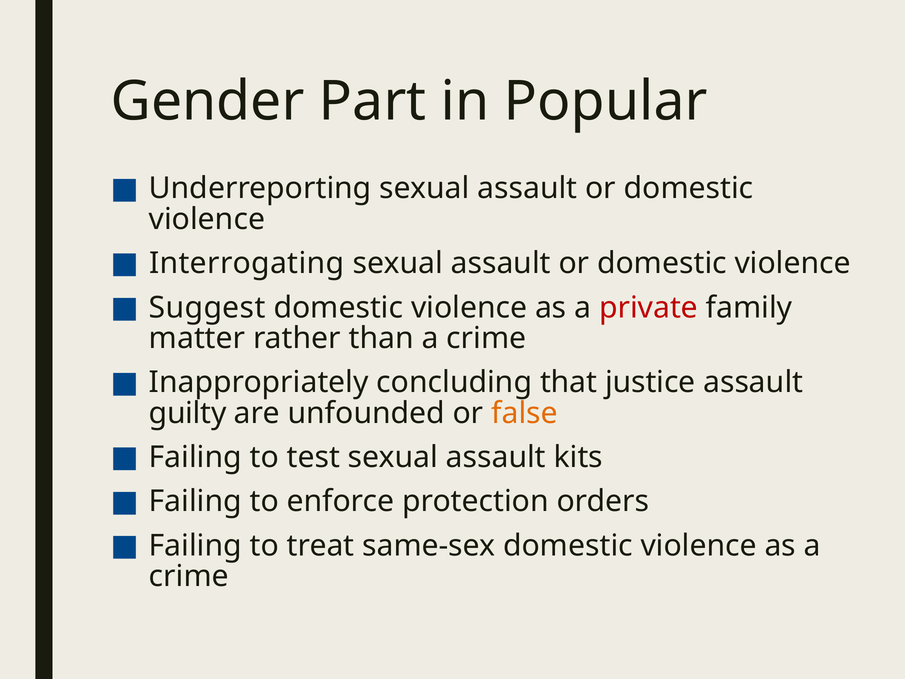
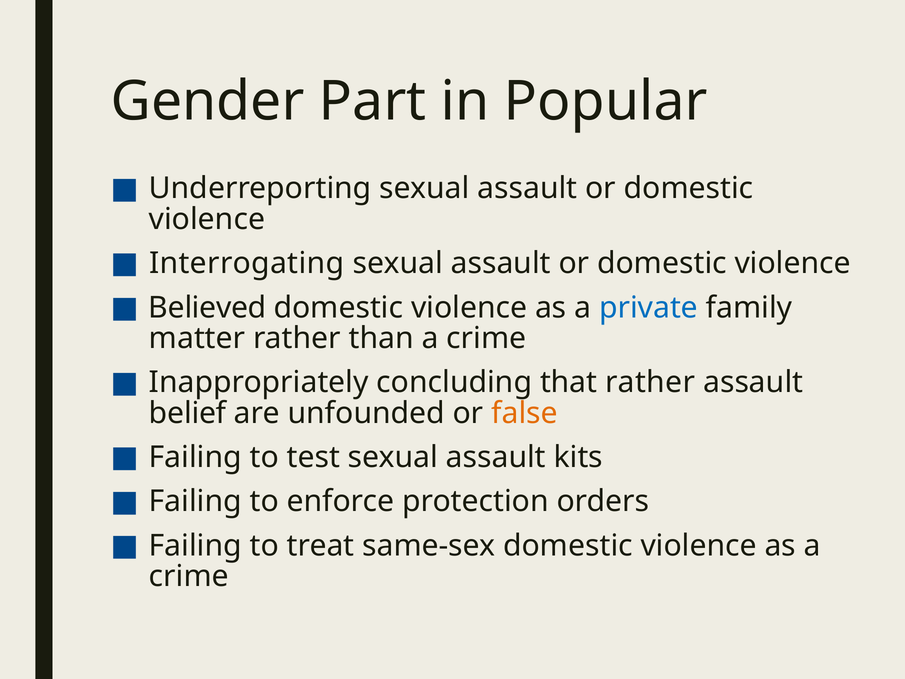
Suggest: Suggest -> Believed (207, 307)
private colour: red -> blue (648, 307)
that justice: justice -> rather (650, 382)
guilty: guilty -> belief (188, 413)
